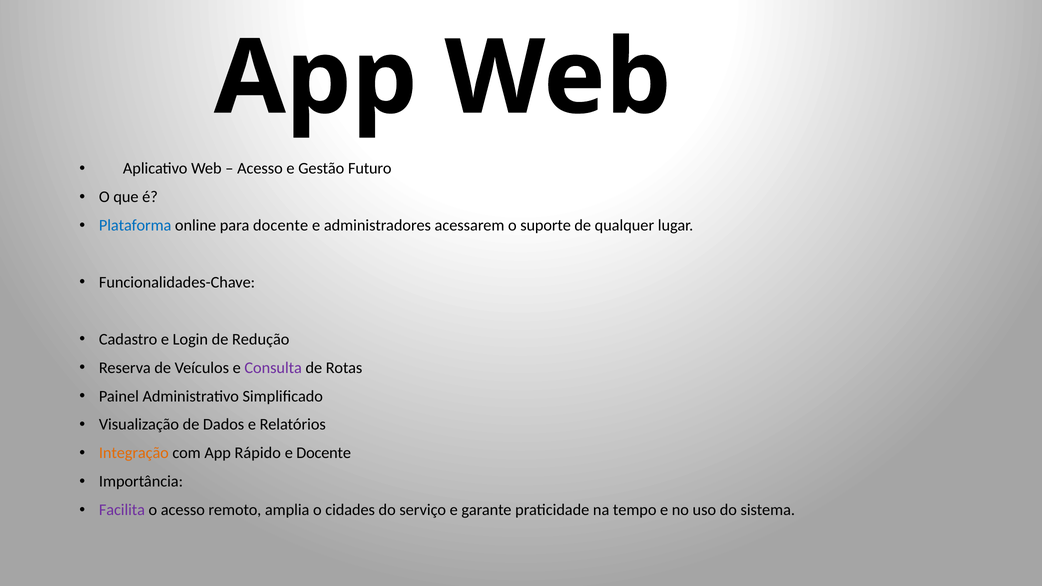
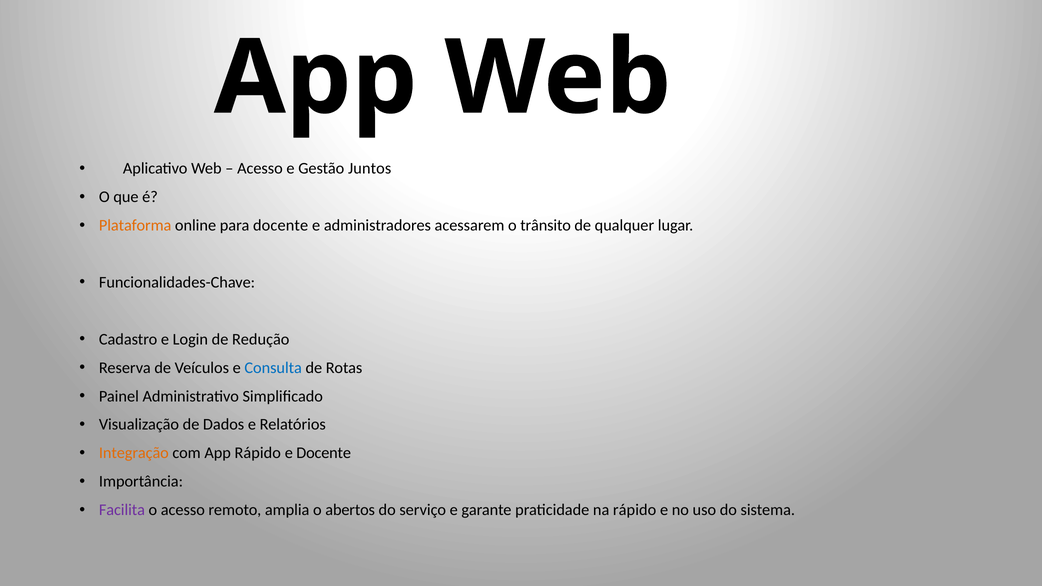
Futuro: Futuro -> Juntos (370, 169)
Plataforma colour: blue -> orange (135, 226)
suporte: suporte -> trânsito (546, 226)
Consulta colour: purple -> blue (273, 368)
cidades: cidades -> abertos (350, 510)
na tempo: tempo -> rápido (635, 510)
